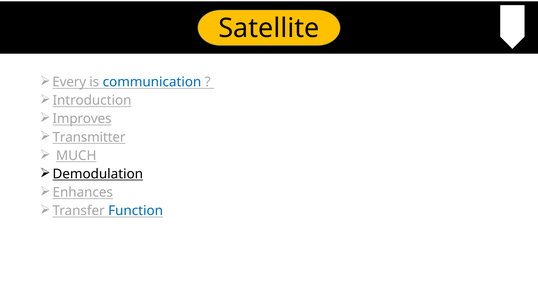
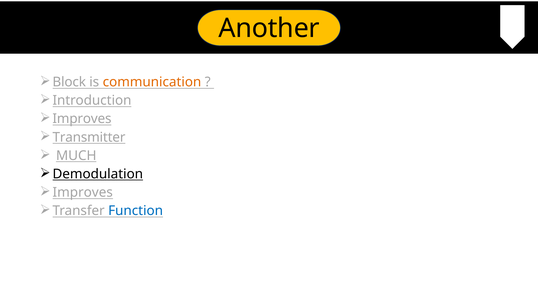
Satellite: Satellite -> Another (269, 28)
Every: Every -> Block (69, 82)
communication colour: blue -> orange (152, 82)
Enhances: Enhances -> Improves (83, 192)
